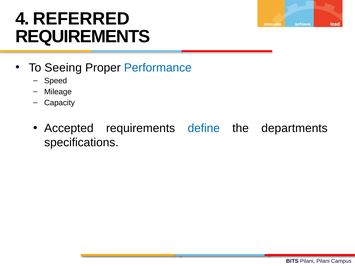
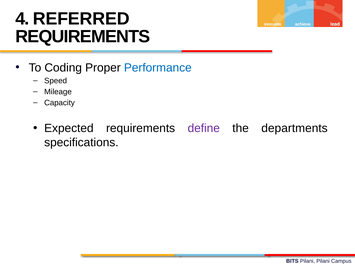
Seeing: Seeing -> Coding (63, 68)
Accepted: Accepted -> Expected (69, 128)
define colour: blue -> purple (204, 128)
